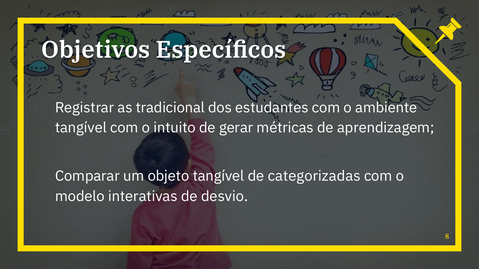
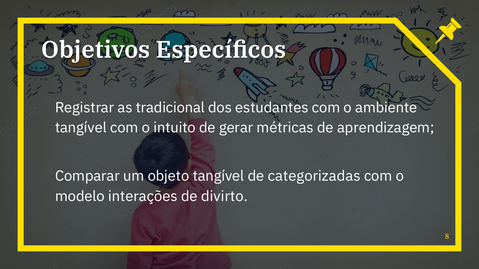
interativas: interativas -> interações (143, 197)
desvio: desvio -> divirto (225, 197)
